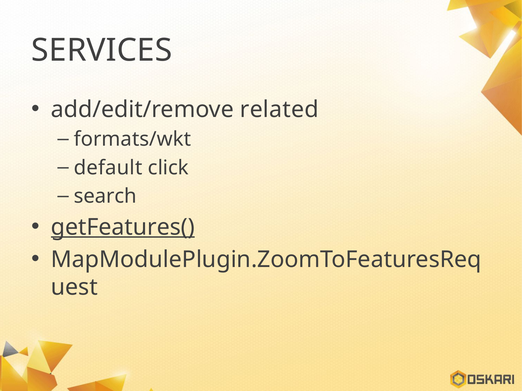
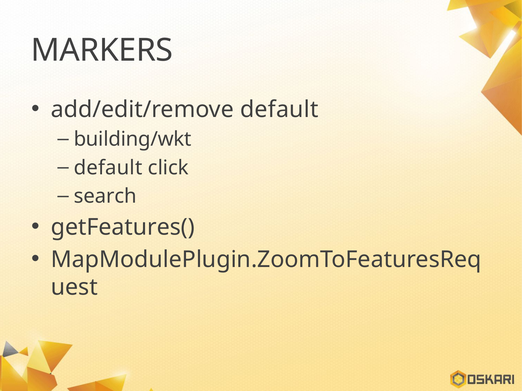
SERVICES: SERVICES -> MARKERS (102, 51)
add/edit/remove related: related -> default (279, 110)
formats/wkt: formats/wkt -> building/wkt (133, 139)
getFeatures( underline: present -> none (123, 227)
